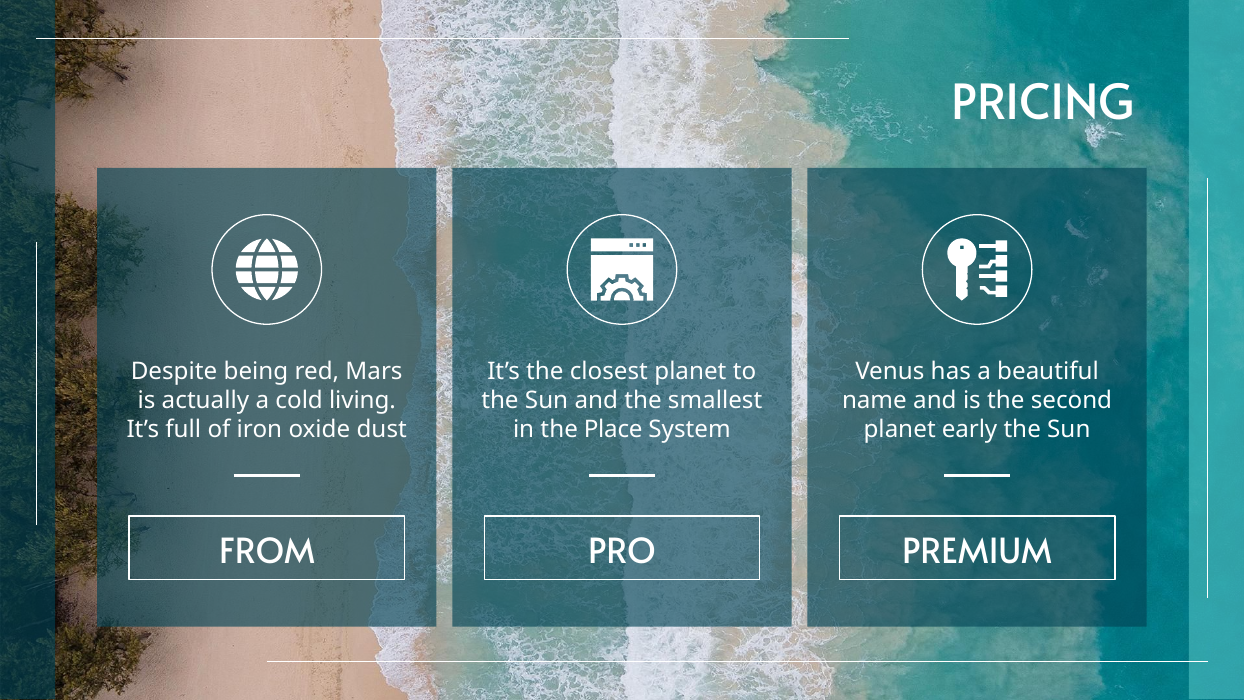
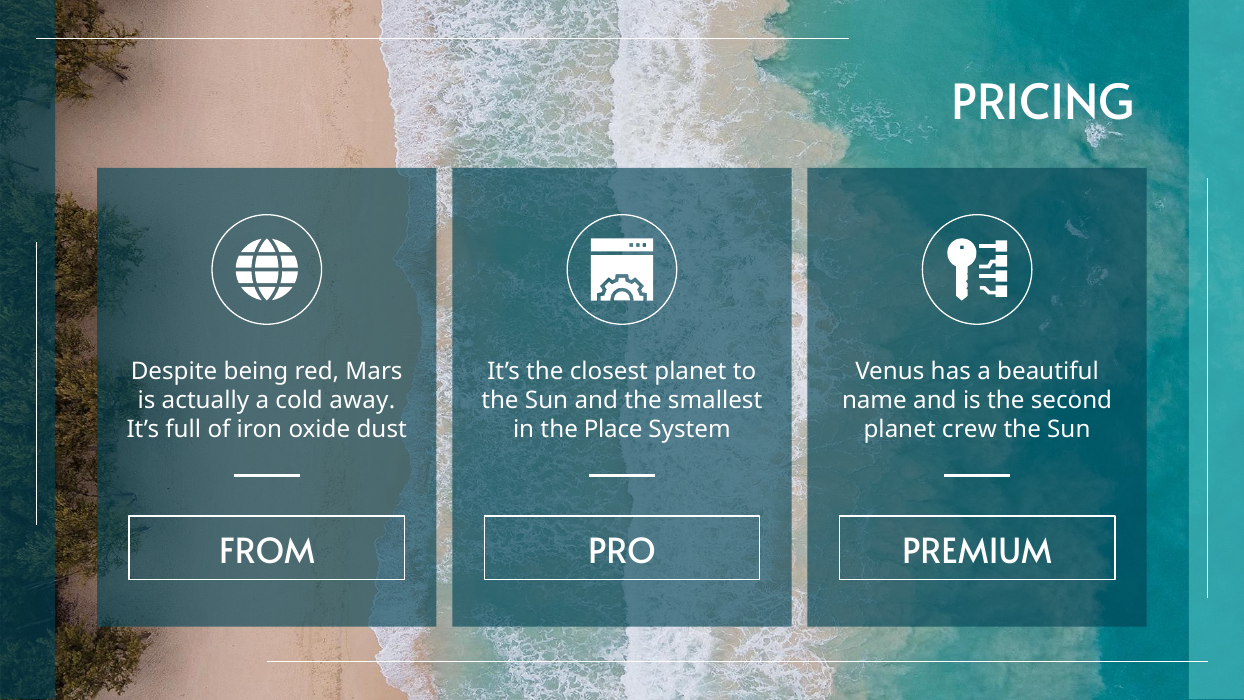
living: living -> away (362, 400)
early: early -> crew (969, 429)
